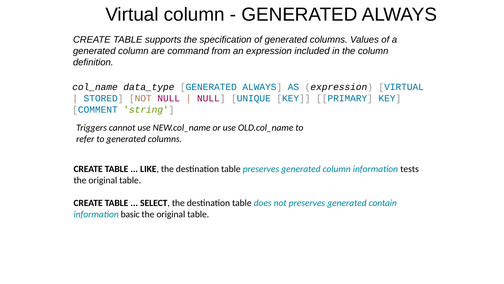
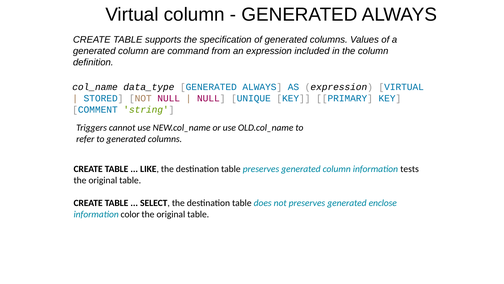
contain: contain -> enclose (383, 203)
basic: basic -> color (130, 214)
